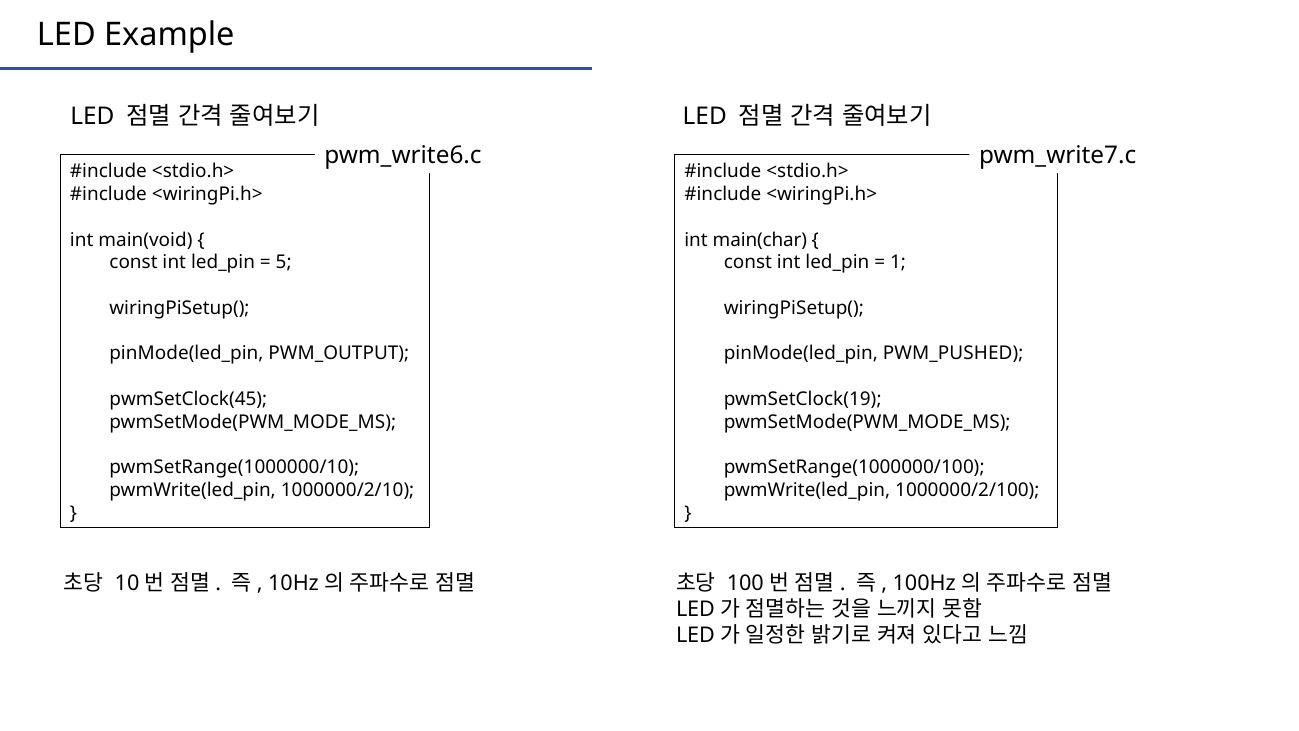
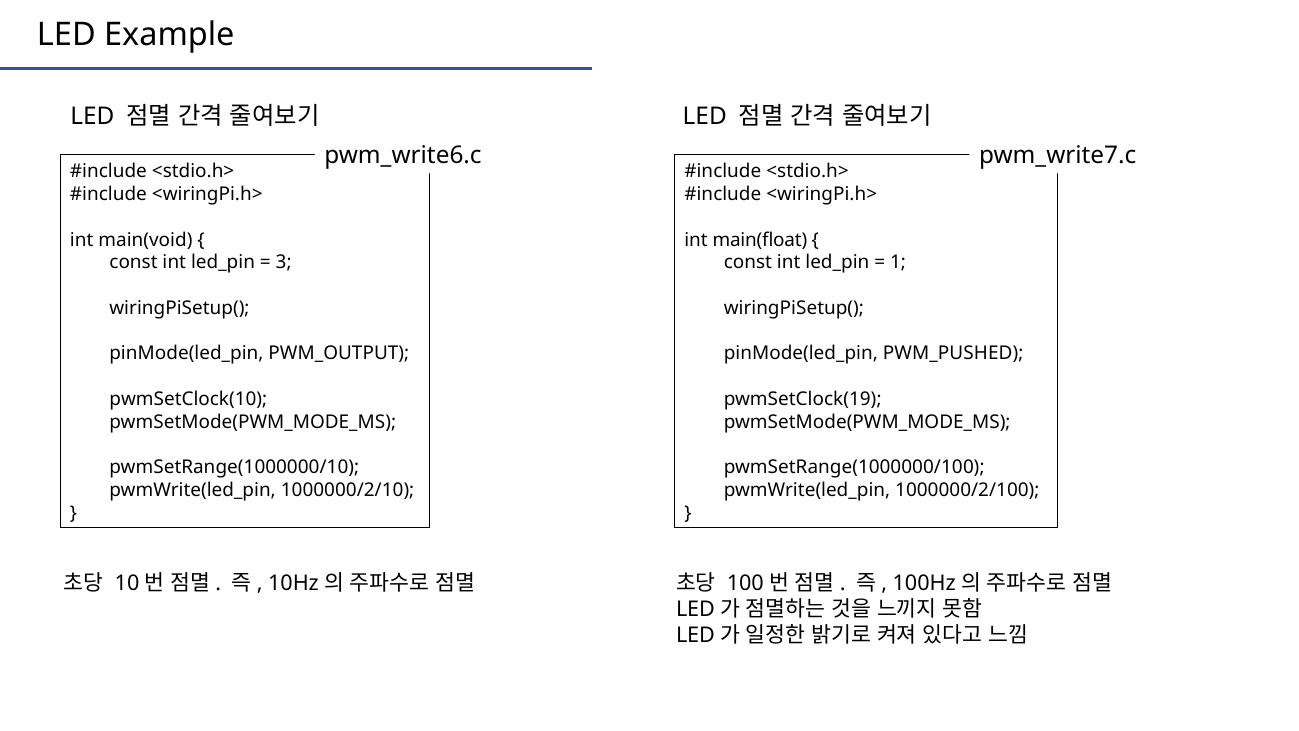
main(char: main(char -> main(float (760, 240)
5: 5 -> 3 (284, 263)
pwmSetClock(45: pwmSetClock(45 -> pwmSetClock(10 (188, 399)
